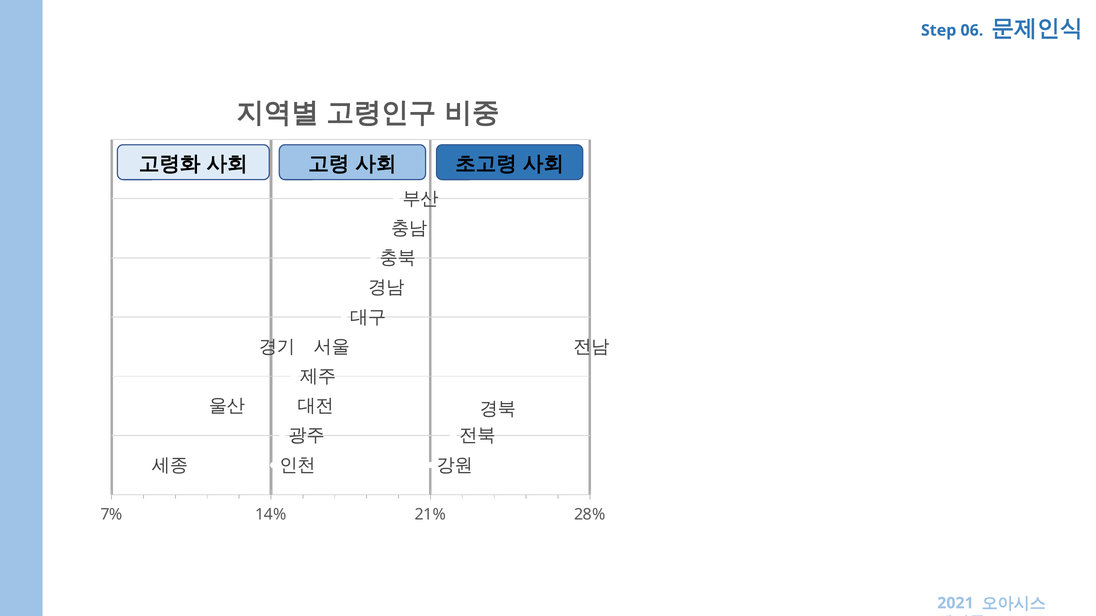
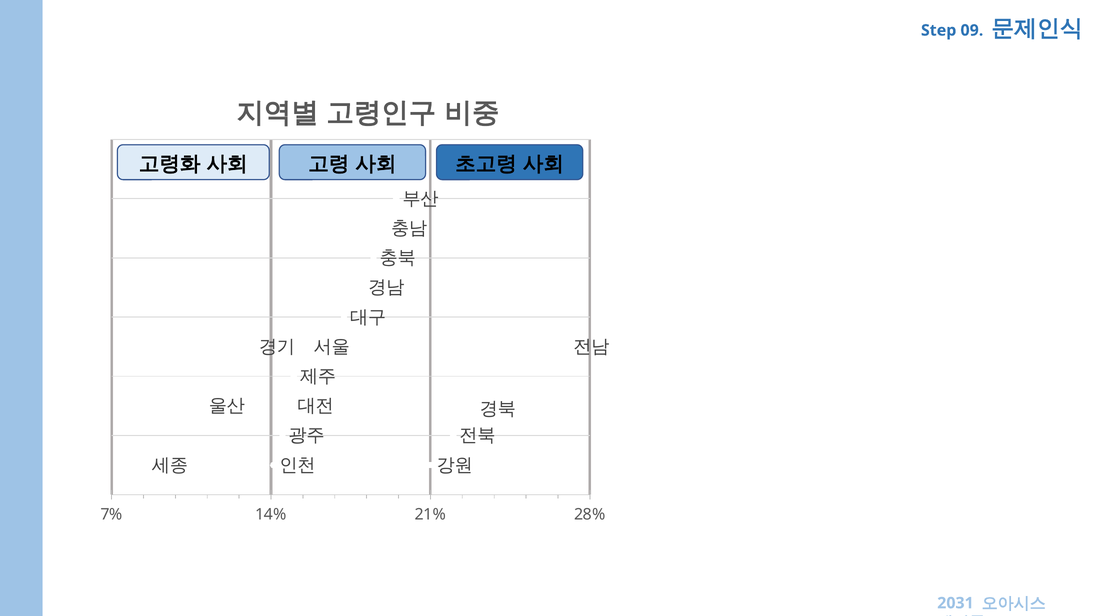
06: 06 -> 09 (972, 30)
2021: 2021 -> 2031 (956, 604)
